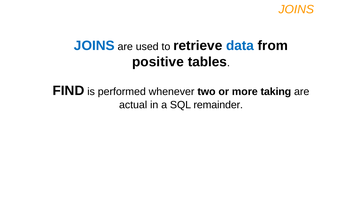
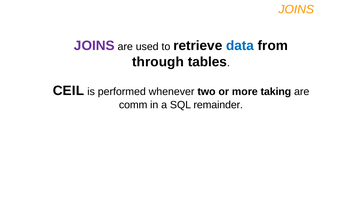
JOINS colour: blue -> purple (94, 46)
positive: positive -> through (158, 62)
FIND: FIND -> CEIL (68, 91)
actual: actual -> comm (133, 105)
